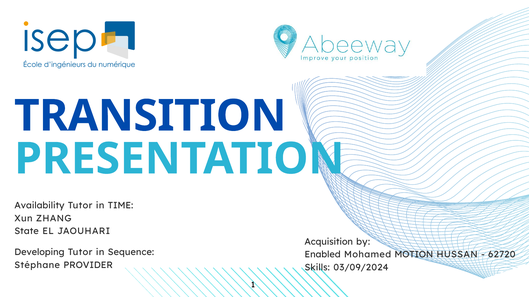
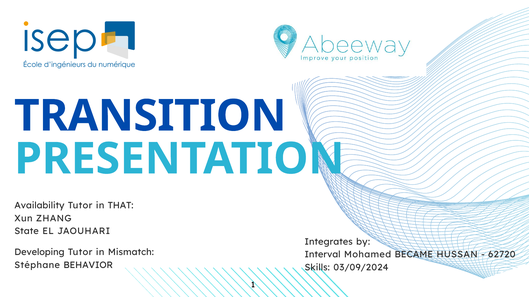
TIME: TIME -> THAT (121, 206)
Acquisition: Acquisition -> Integrates (329, 242)
Sequence: Sequence -> Mismatch (131, 253)
Enabled: Enabled -> Interval (323, 255)
MOTION: MOTION -> BECAME (414, 255)
PROVIDER: PROVIDER -> BEHAVIOR (88, 266)
